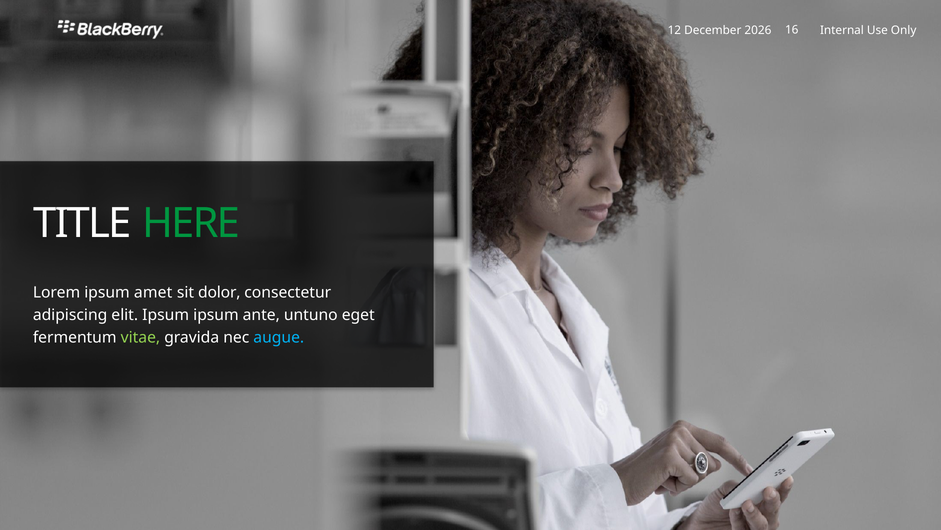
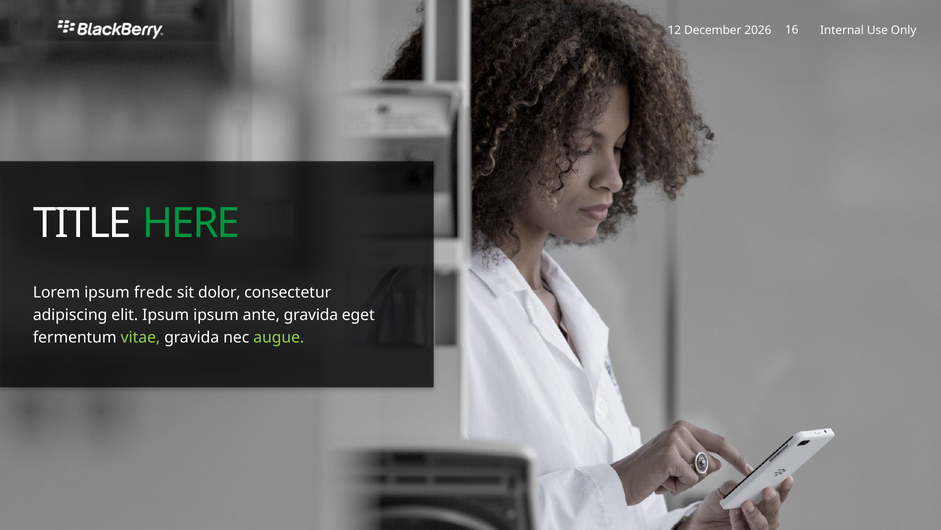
amet: amet -> fredc (153, 292)
ante untuno: untuno -> gravida (311, 315)
augue colour: light blue -> light green (279, 337)
